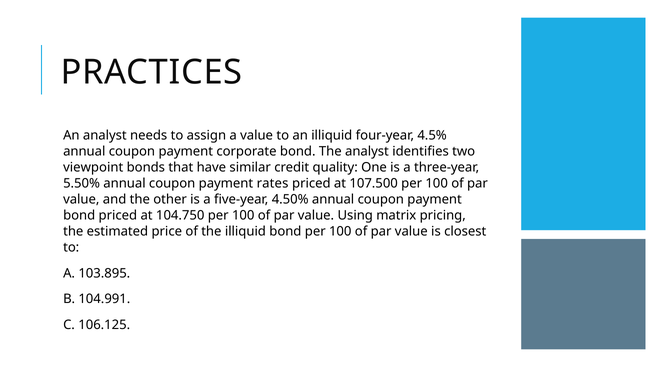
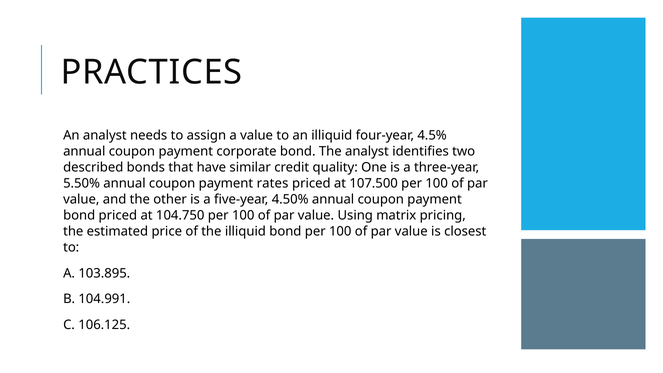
viewpoint: viewpoint -> described (93, 167)
